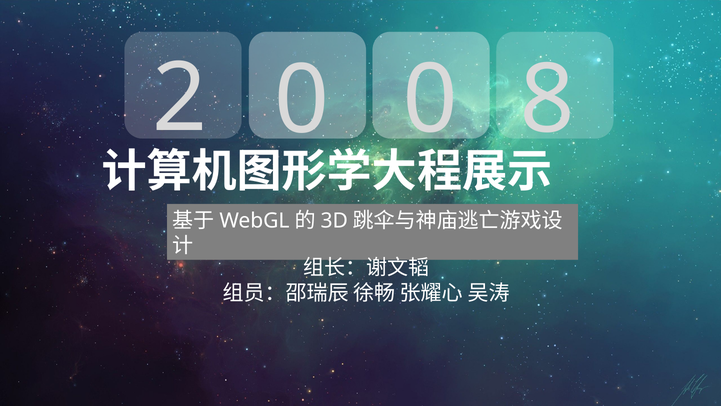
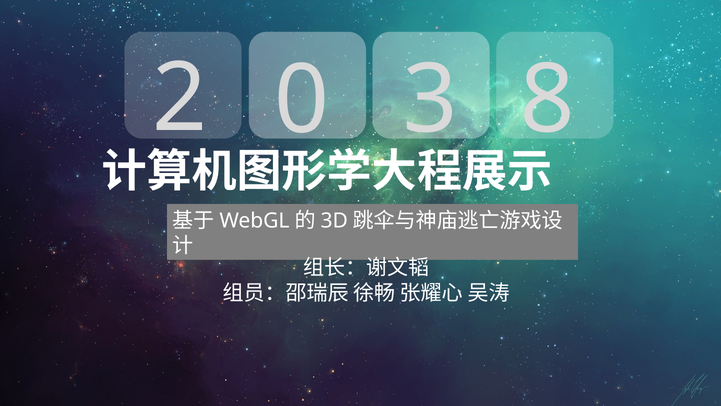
0 0: 0 -> 3 (430, 100)
